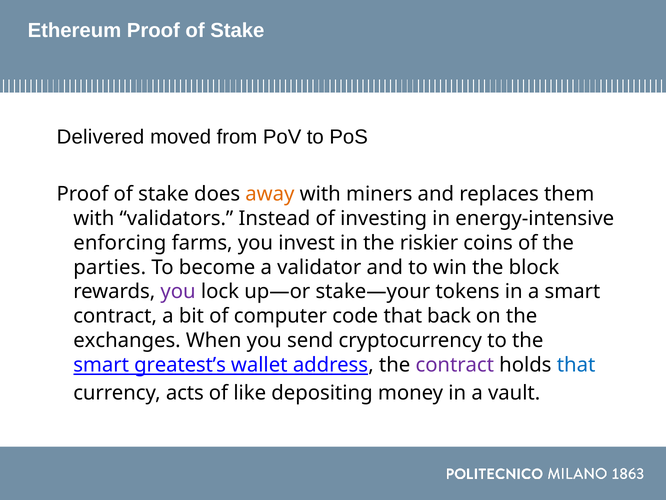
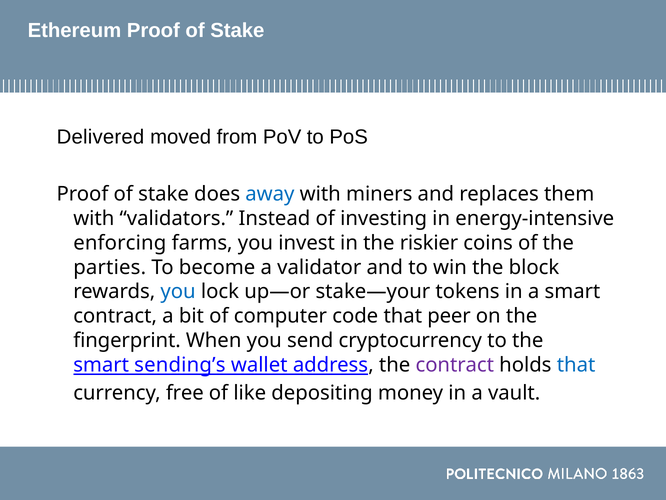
away colour: orange -> blue (270, 194)
you colour: purple -> blue (178, 291)
back: back -> peer (449, 316)
exchanges: exchanges -> fingerprint (127, 340)
greatest’s: greatest’s -> sending’s (180, 365)
acts: acts -> free (185, 392)
